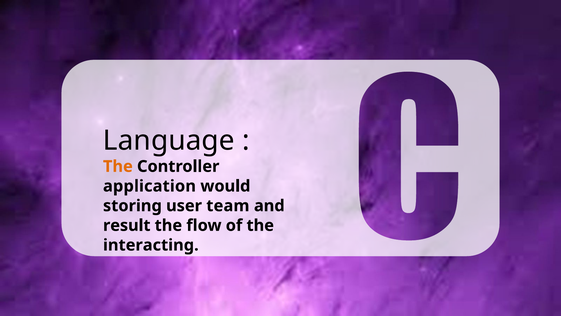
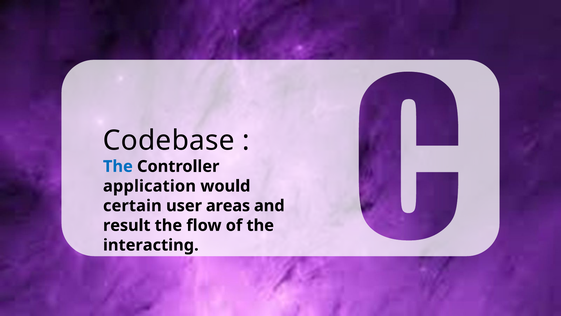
Language: Language -> Codebase (169, 140)
The colour: orange -> blue (118, 166)
storing: storing -> certain (132, 206)
team: team -> areas (228, 206)
